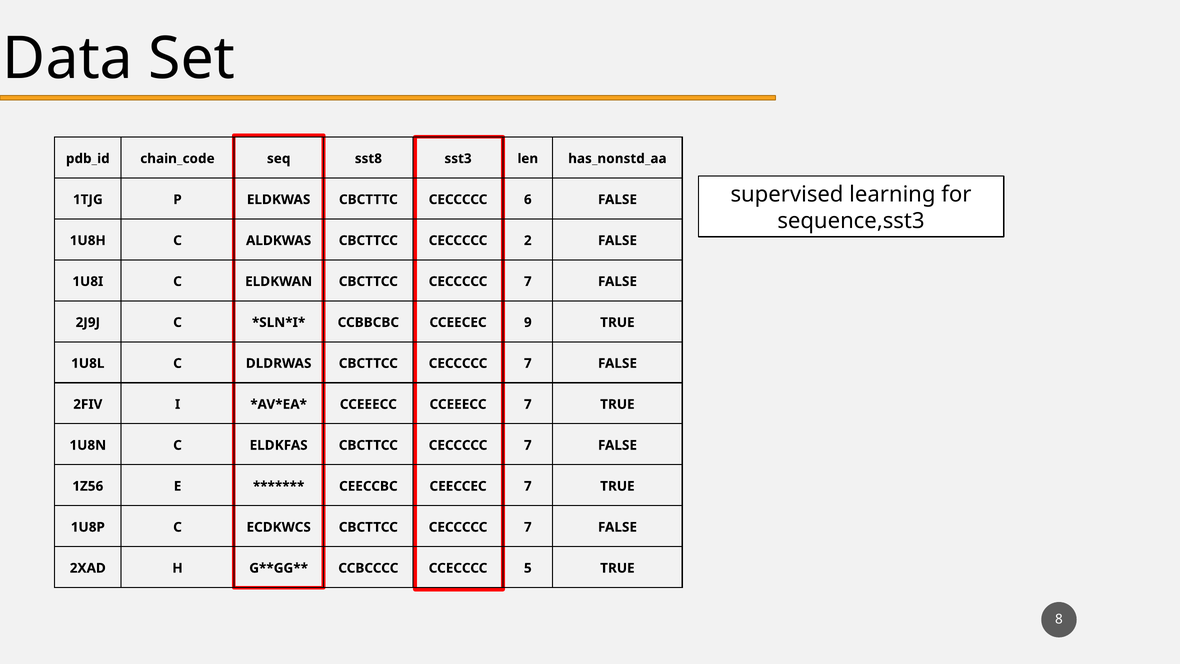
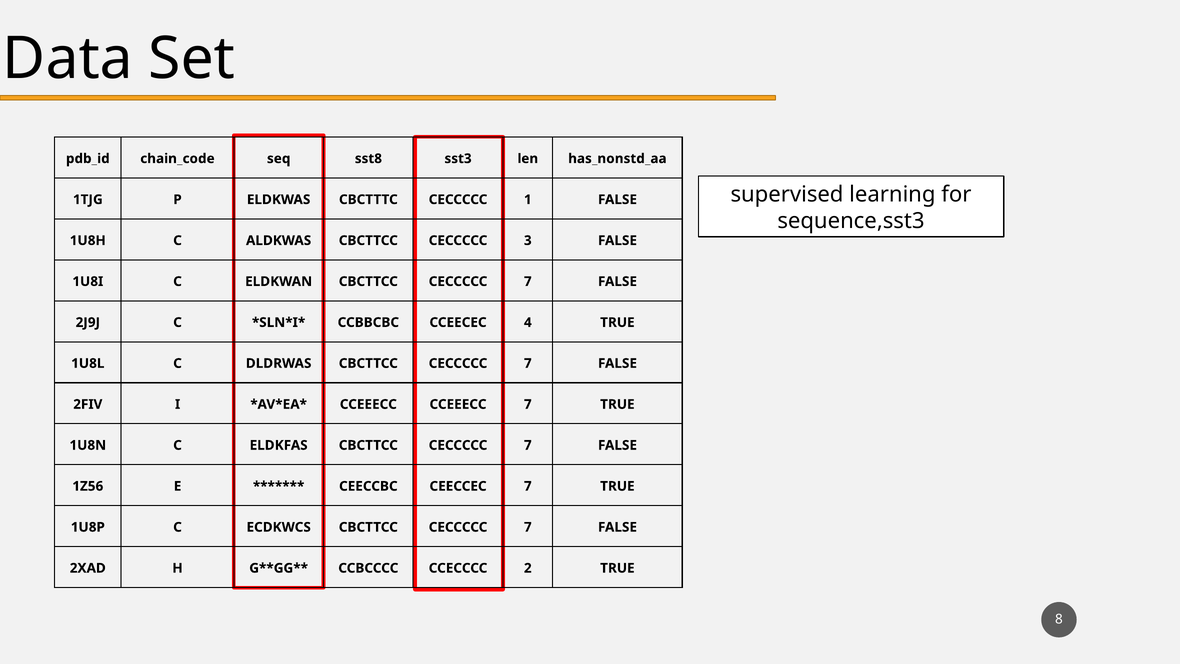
6: 6 -> 1 (528, 200)
2: 2 -> 3 (528, 240)
9: 9 -> 4 (528, 322)
5: 5 -> 2 (528, 568)
